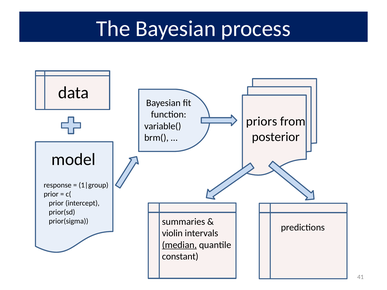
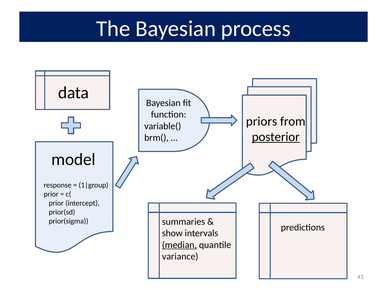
posterior underline: none -> present (276, 137)
violin: violin -> show (172, 233)
constant: constant -> variance (180, 257)
